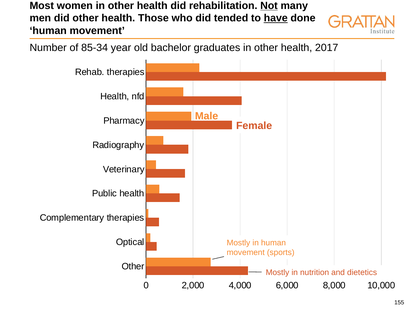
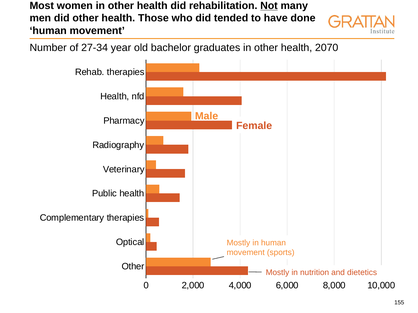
have underline: present -> none (276, 18)
85-34: 85-34 -> 27-34 (95, 48)
2017: 2017 -> 2070 (327, 48)
